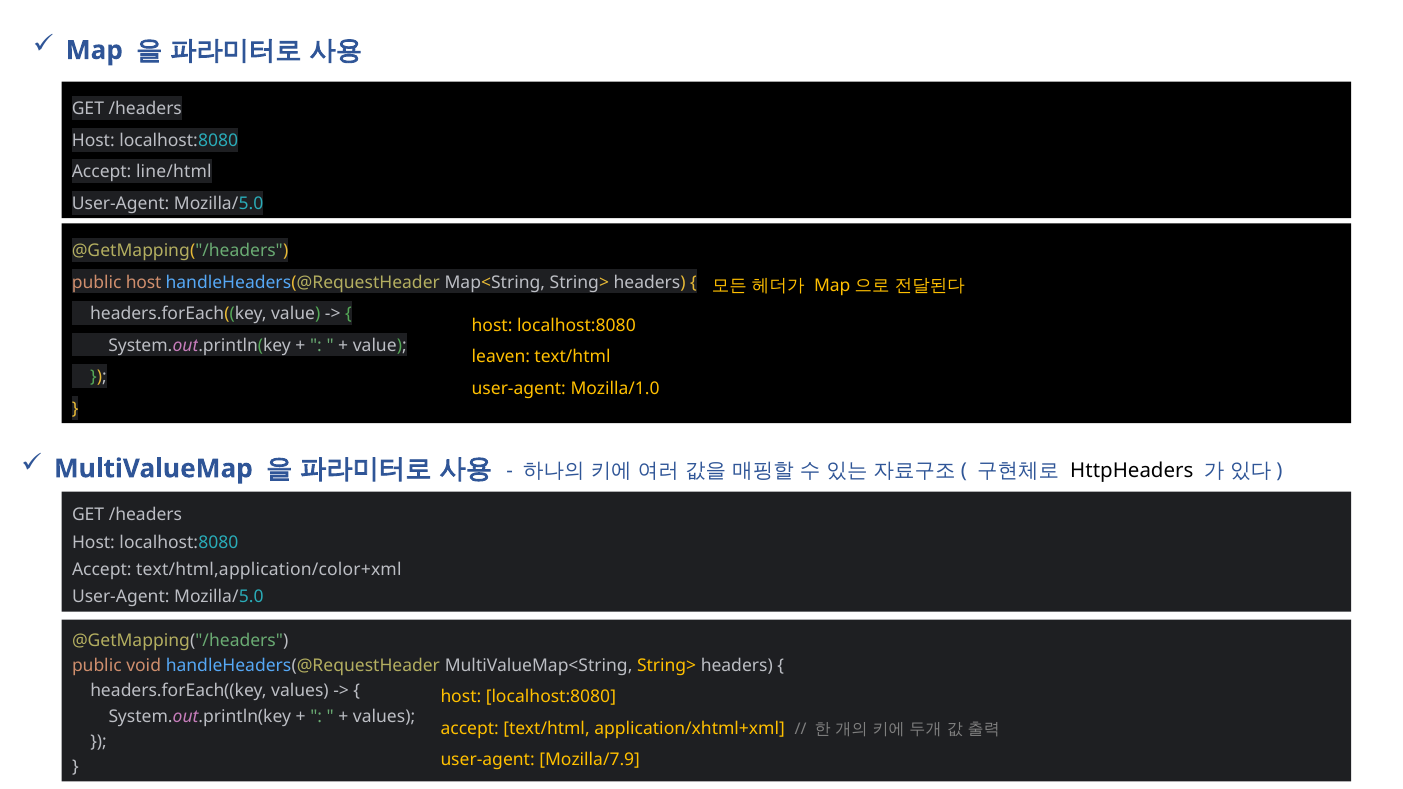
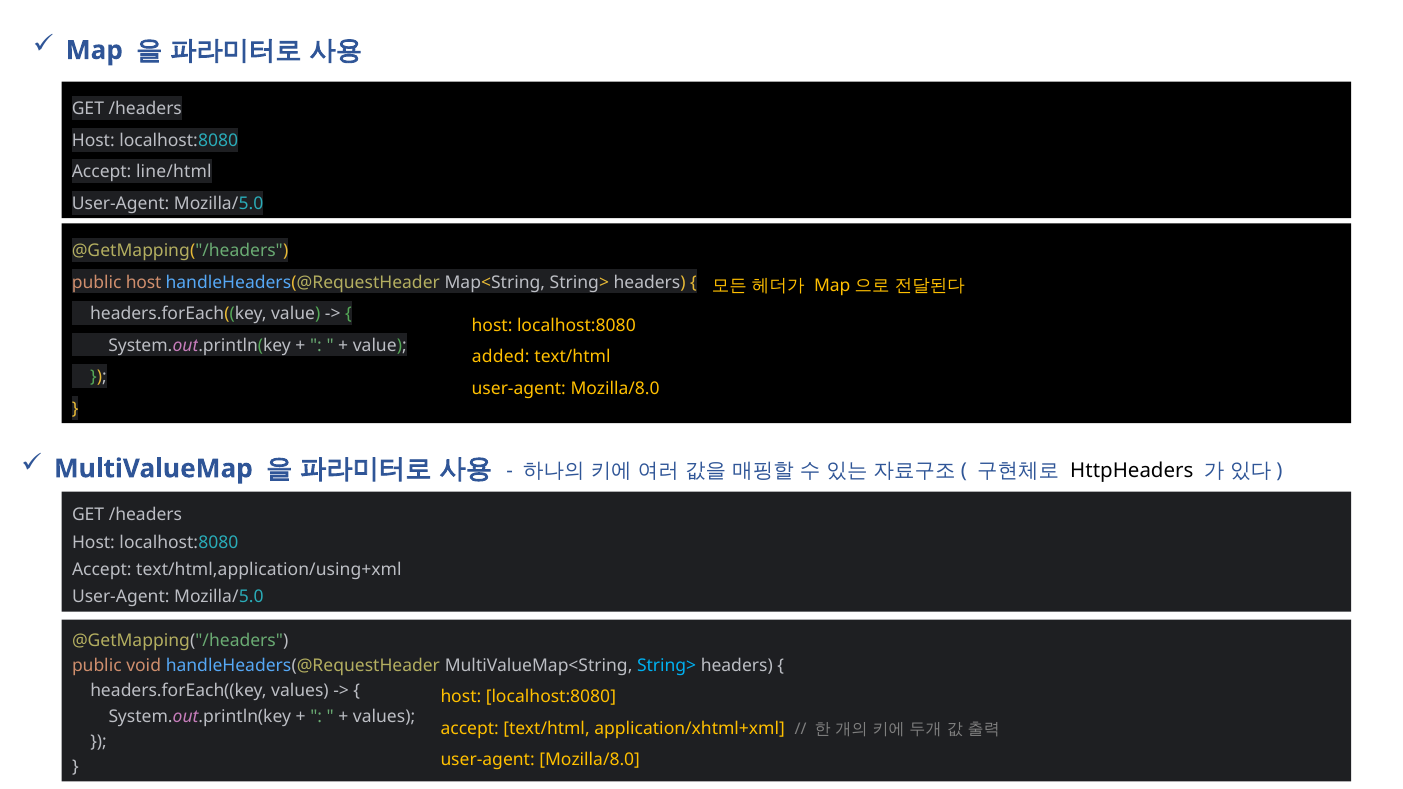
leaven: leaven -> added (501, 357)
Mozilla/1.0: Mozilla/1.0 -> Mozilla/8.0 (615, 389)
text/html,application/color+xml: text/html,application/color+xml -> text/html,application/using+xml (269, 570)
String> colour: yellow -> light blue (667, 666)
Mozilla/7.9: Mozilla/7.9 -> Mozilla/8.0 (590, 760)
